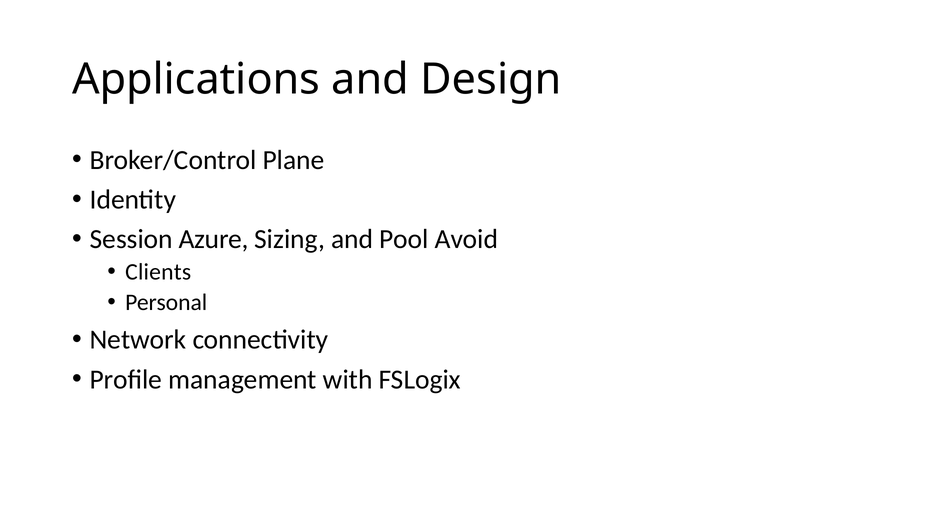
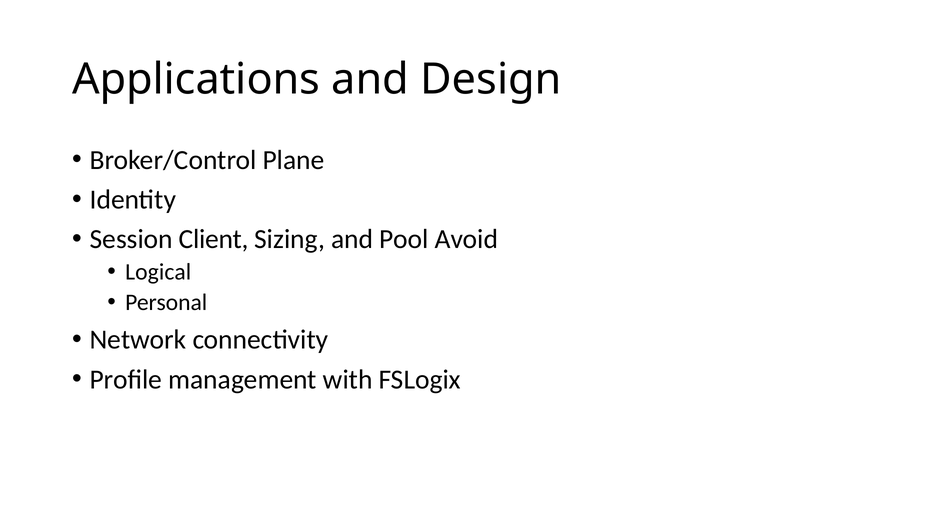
Azure: Azure -> Client (214, 239)
Clients: Clients -> Logical (158, 272)
